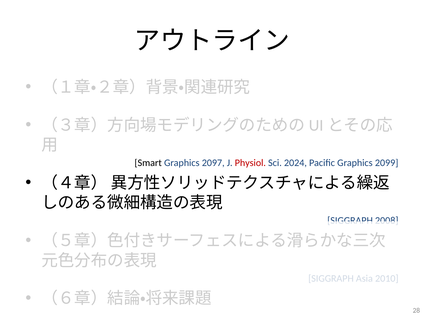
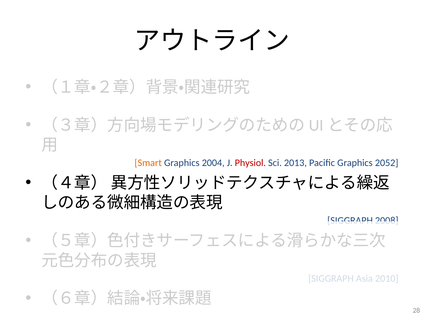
Smart colour: black -> orange (148, 163)
2097: 2097 -> 2004 (213, 163)
2024: 2024 -> 2013 (295, 163)
2099: 2099 -> 2052 (387, 163)
